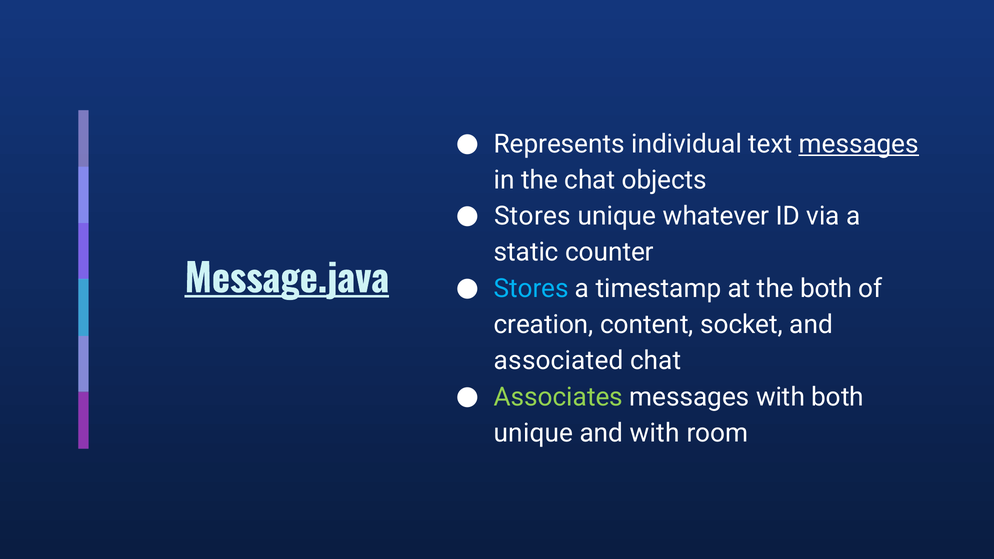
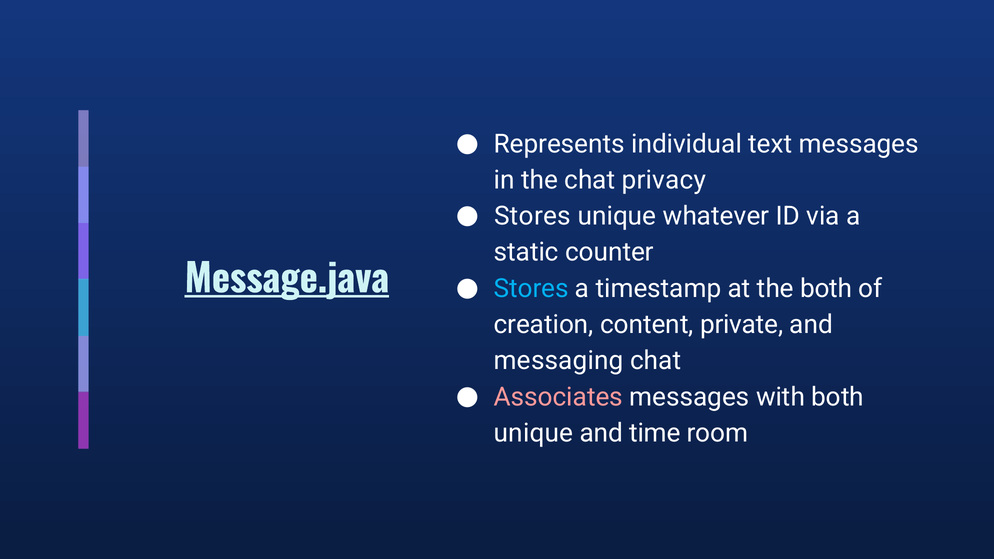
messages underline: present -> none (859, 144)
objects: objects -> privacy (664, 180)
socket: socket -> private (742, 325)
associated: associated -> messaging (559, 361)
Associates colour: light green -> pink (558, 397)
and with: with -> time (655, 433)
